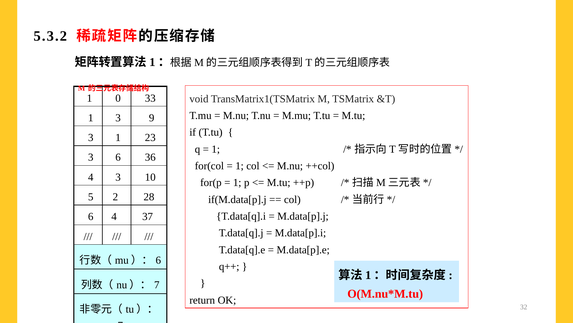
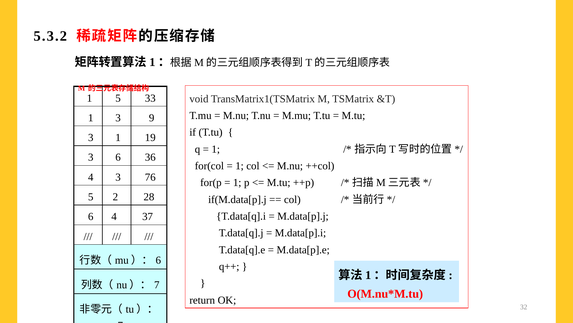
1 0: 0 -> 5 (118, 98)
23: 23 -> 19 (150, 137)
10: 10 -> 76 (150, 177)
